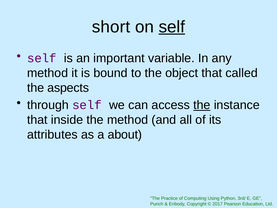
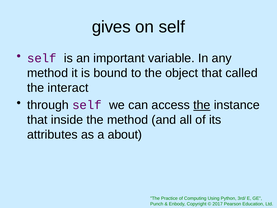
short: short -> gives (111, 27)
self underline: present -> none (172, 27)
aspects: aspects -> interact (68, 88)
